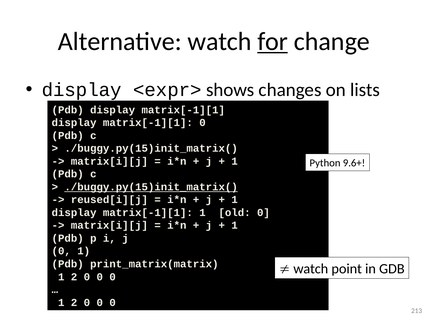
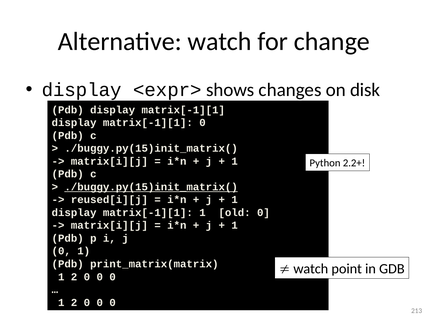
for underline: present -> none (273, 41)
lists: lists -> disk (365, 90)
9.6+: 9.6+ -> 2.2+ (354, 163)
